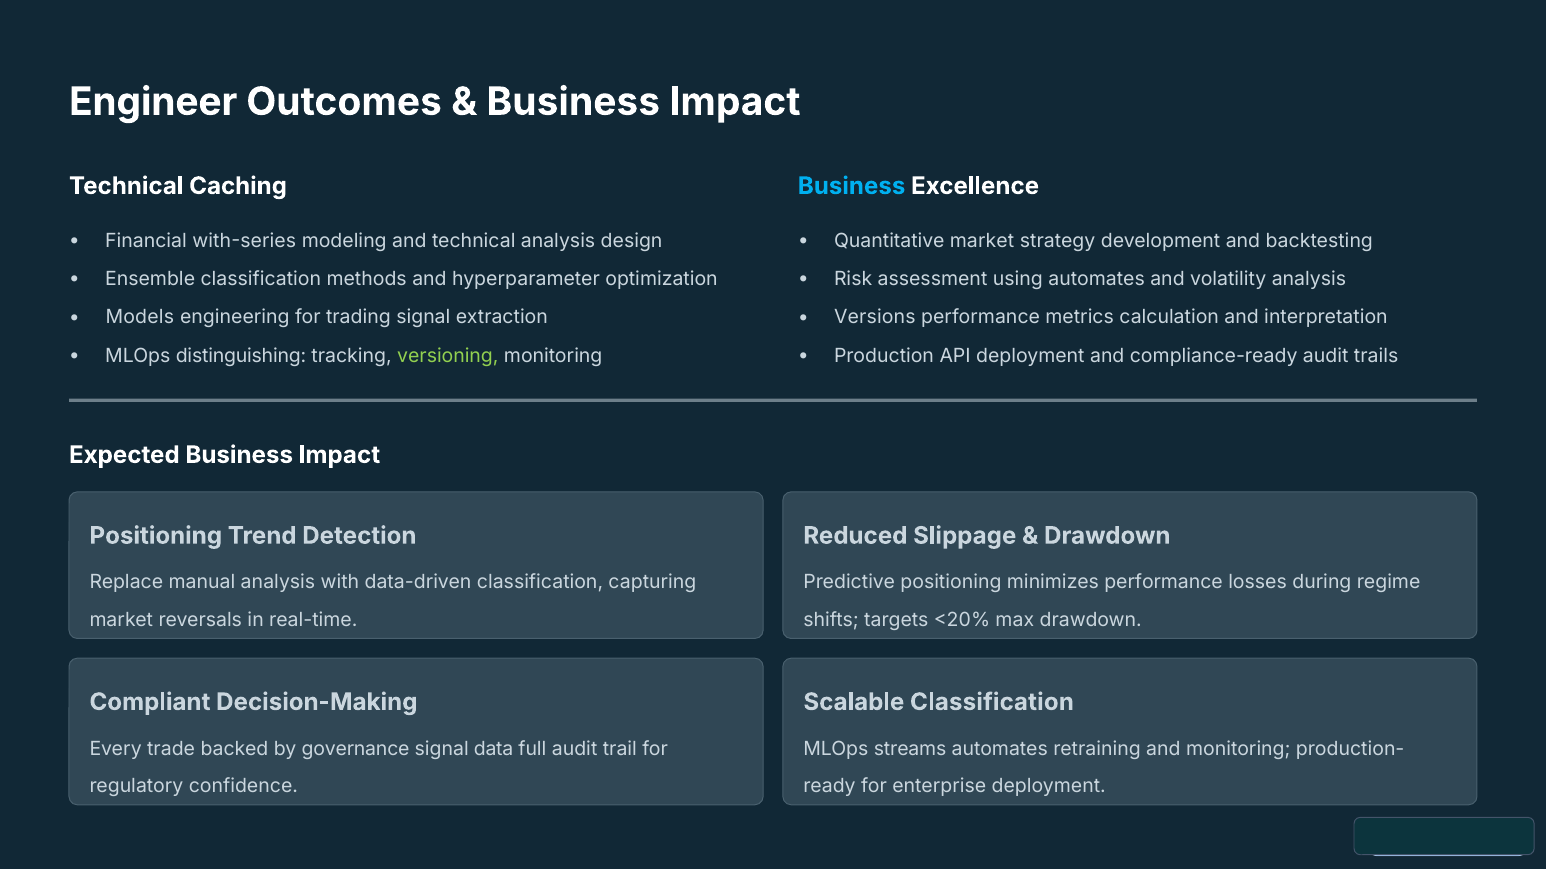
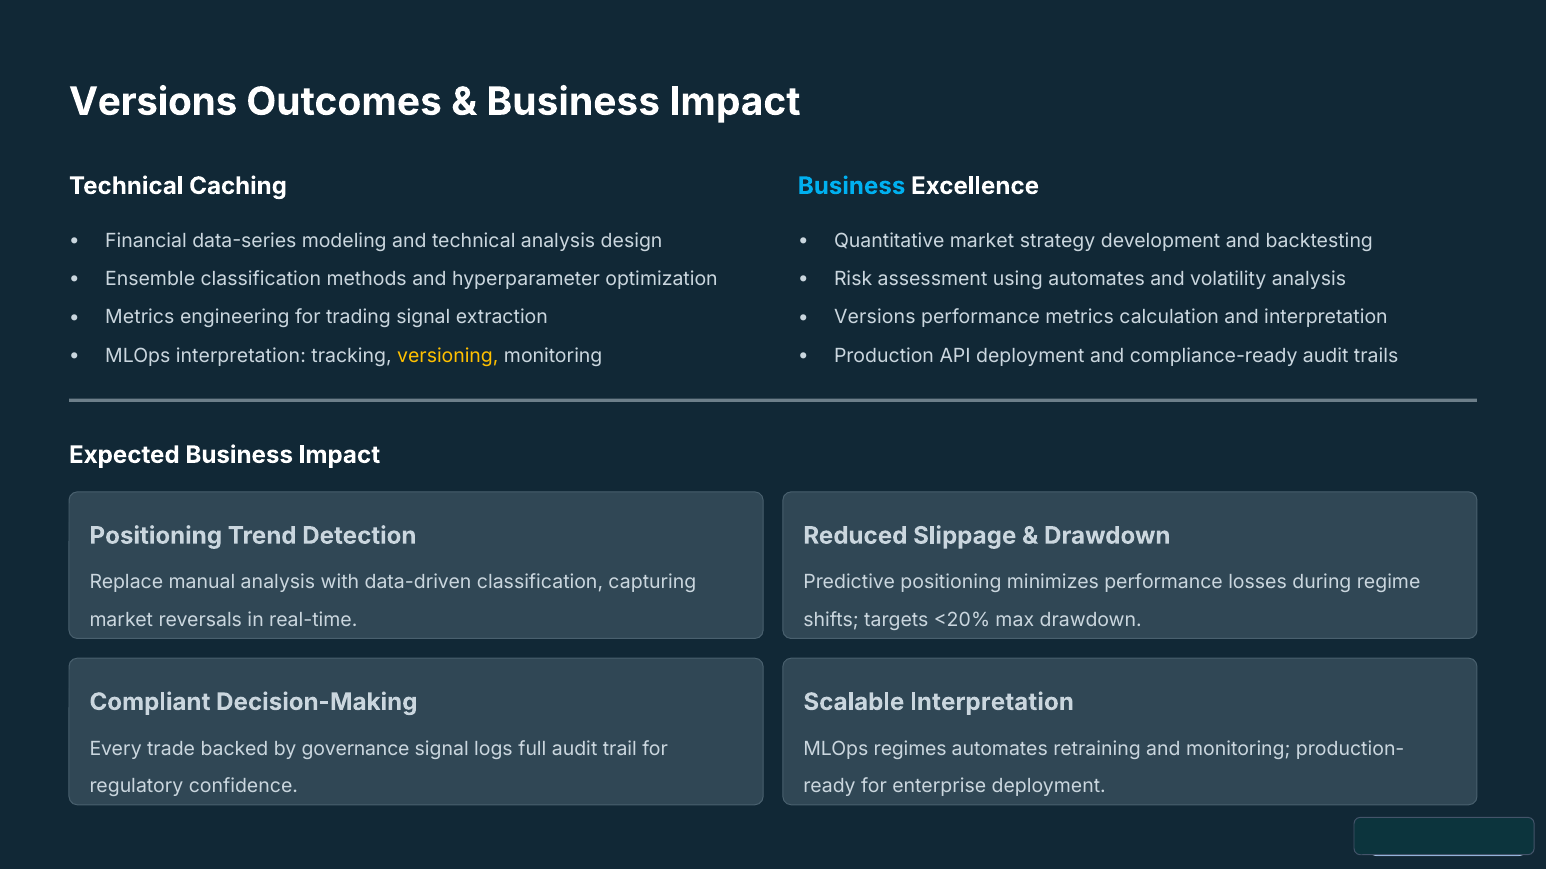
Engineer: Engineer -> Versions (153, 102)
with-series: with-series -> data-series (244, 241)
Models: Models -> Metrics (140, 318)
MLOps distinguishing: distinguishing -> interpretation (241, 356)
versioning colour: light green -> yellow (448, 356)
Scalable Classification: Classification -> Interpretation (992, 703)
data: data -> logs (493, 749)
streams: streams -> regimes (910, 749)
